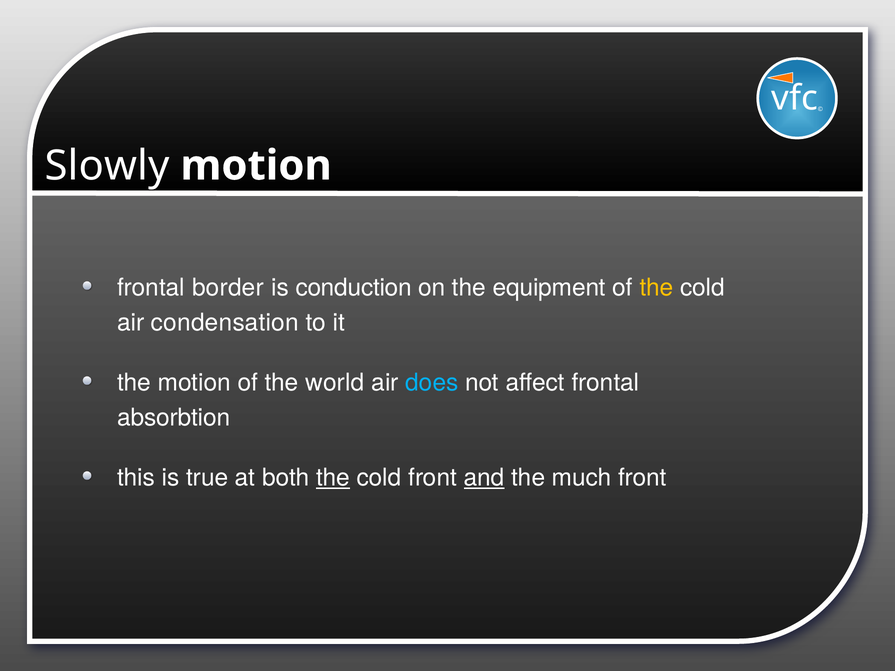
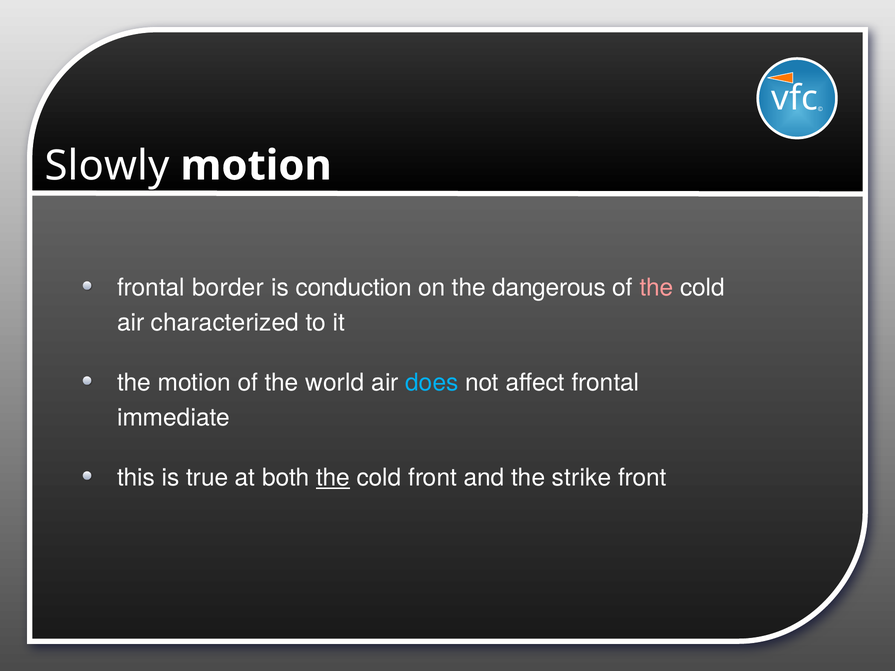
equipment: equipment -> dangerous (549, 288)
the colour: yellow -> pink (657, 288)
condensation: condensation -> characterized (225, 323)
absorbtion: absorbtion -> immediate (174, 418)
and underline: present -> none (484, 478)
much: much -> strike (582, 478)
